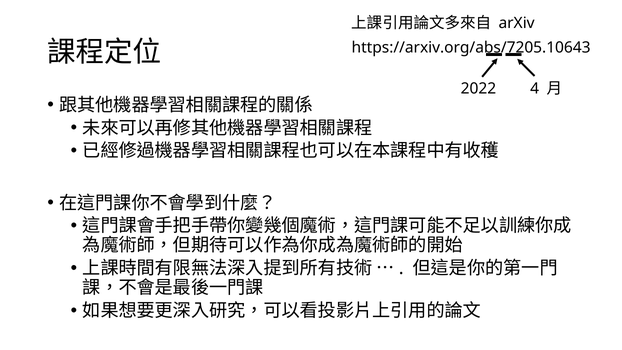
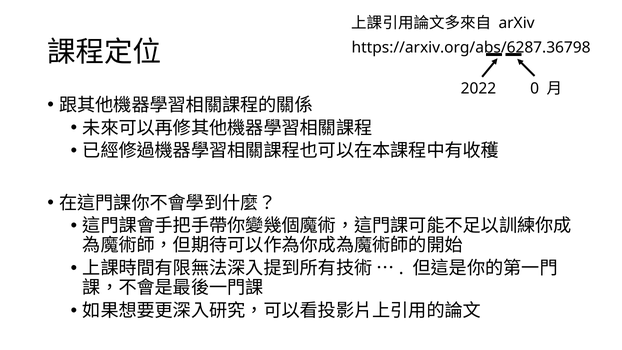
https://arxiv.org/abs/7205.10643: https://arxiv.org/abs/7205.10643 -> https://arxiv.org/abs/6287.36798 (471, 47)
4: 4 -> 0 (535, 89)
